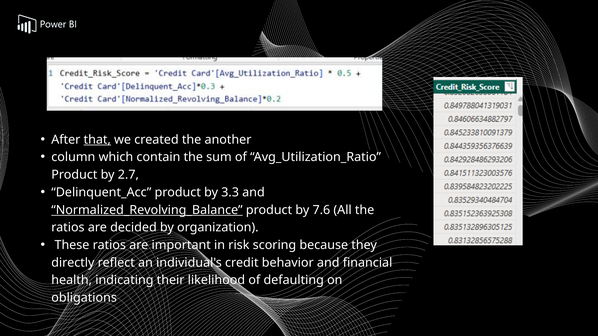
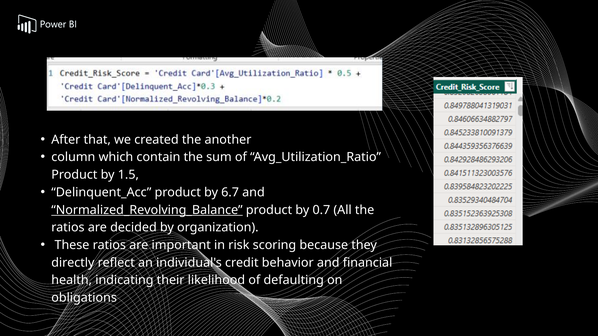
that underline: present -> none (97, 140)
2.7: 2.7 -> 1.5 (128, 175)
3.3: 3.3 -> 6.7 (230, 193)
7.6: 7.6 -> 0.7 (321, 210)
